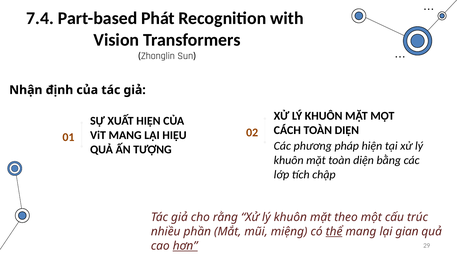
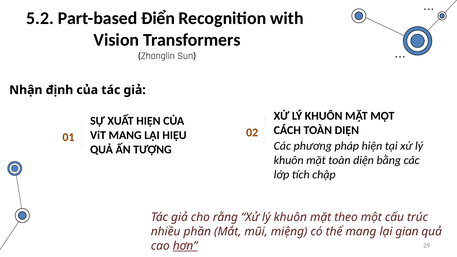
7.4: 7.4 -> 5.2 (40, 18)
Phát: Phát -> Điển (158, 18)
thể underline: present -> none (334, 232)
